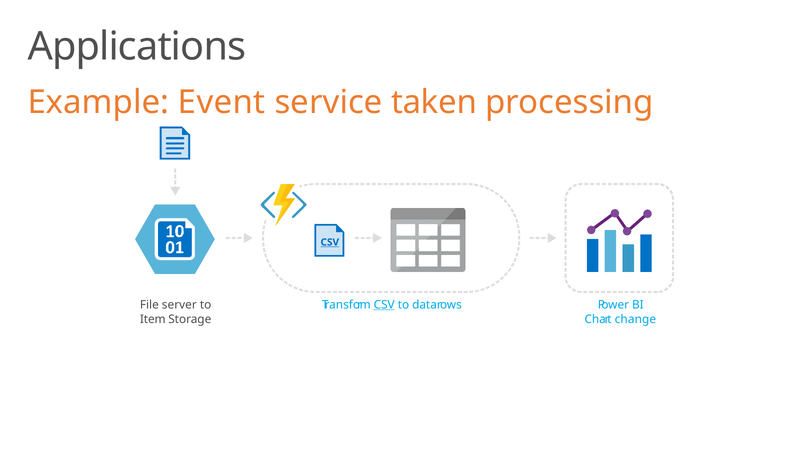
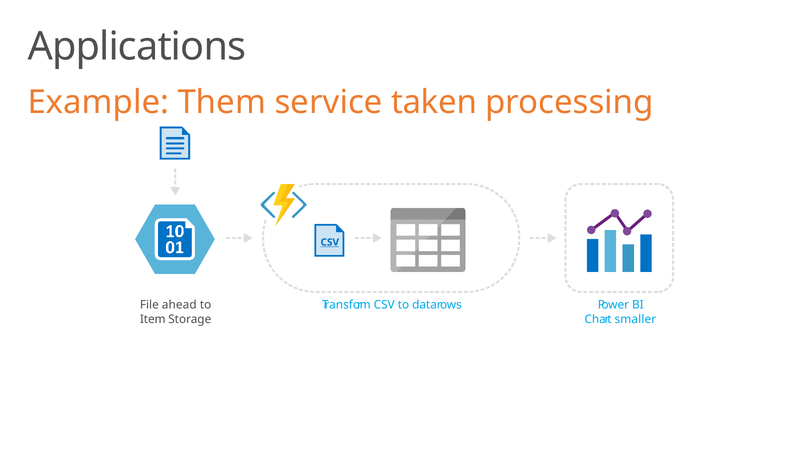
Event: Event -> Them (222, 103)
server: server -> ahead (179, 305)
CSV underline: present -> none (384, 305)
change: change -> smaller (635, 319)
